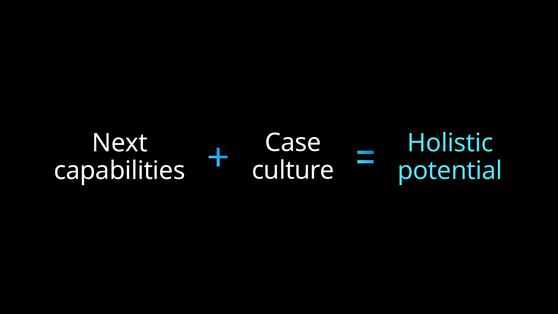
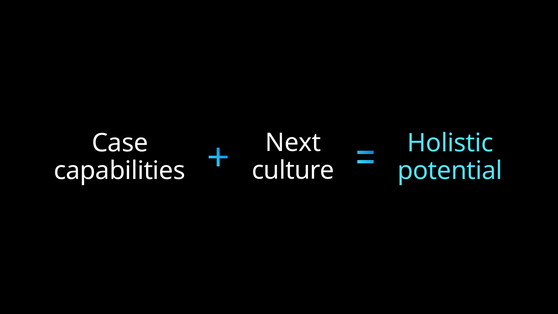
Case: Case -> Next (293, 143)
Next: Next -> Case (120, 143)
